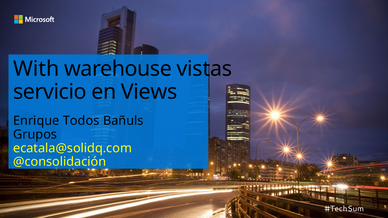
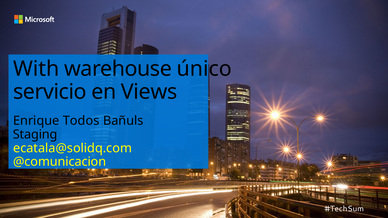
vistas: vistas -> único (204, 69)
Grupos: Grupos -> Staging (35, 135)
@consolidación: @consolidación -> @comunicacion (60, 162)
